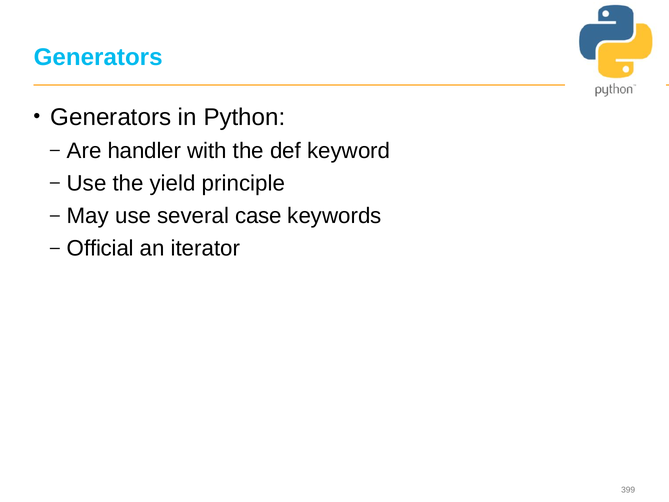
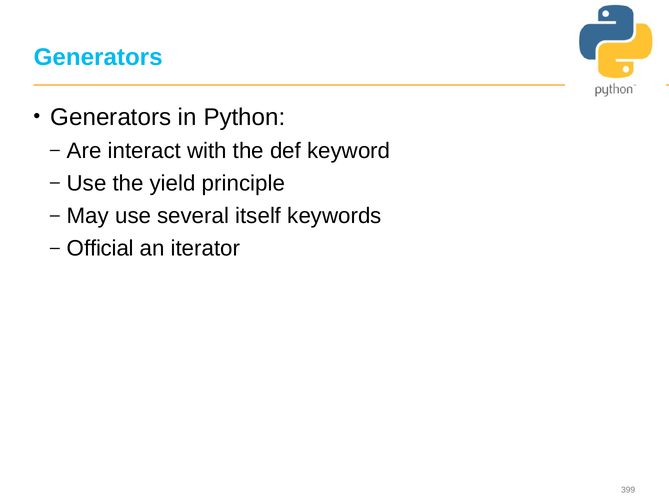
handler: handler -> interact (144, 151)
case: case -> itself (258, 216)
